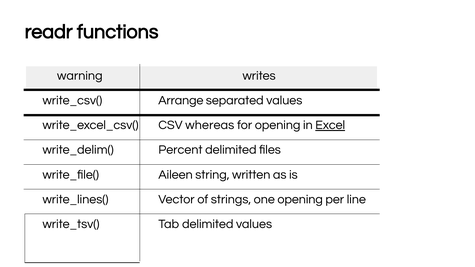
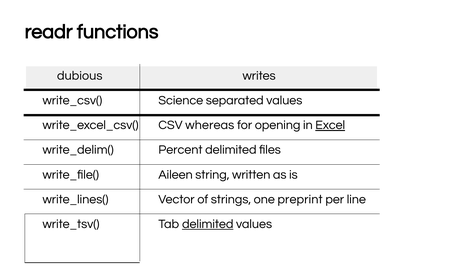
warning: warning -> dubious (80, 76)
Arrange: Arrange -> Science (181, 101)
one opening: opening -> preprint (300, 199)
delimited underline: none -> present (208, 224)
